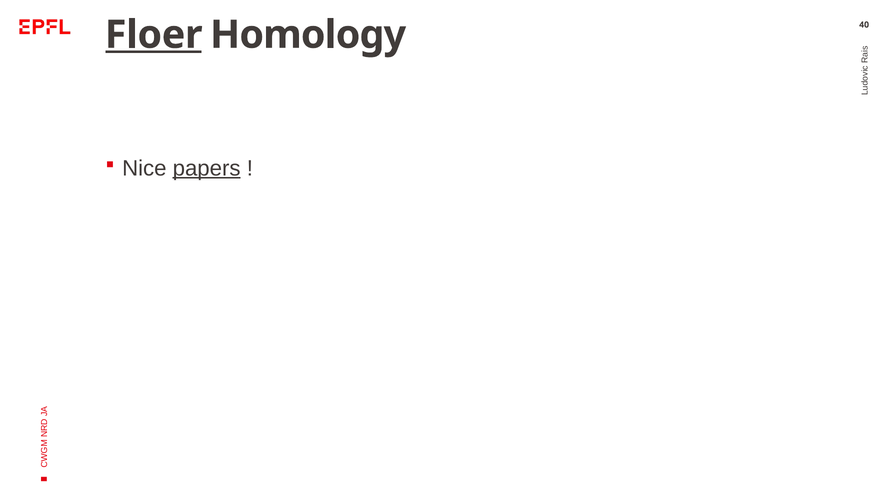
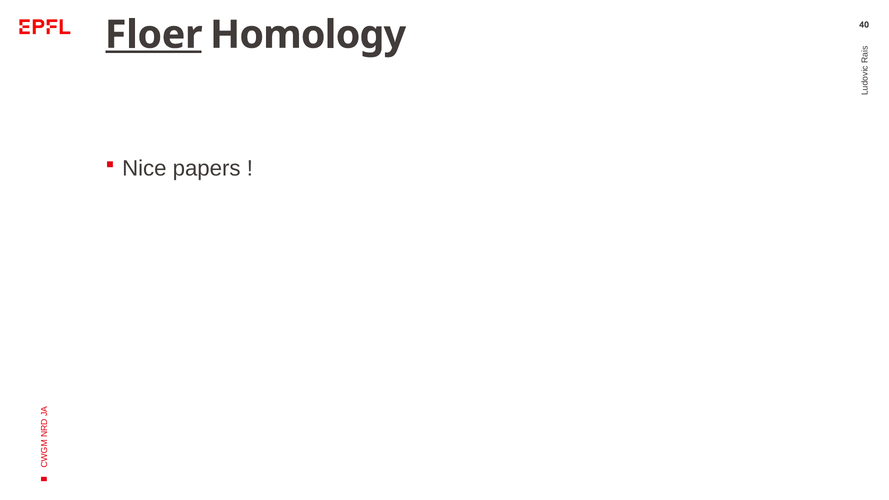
papers underline: present -> none (207, 168)
